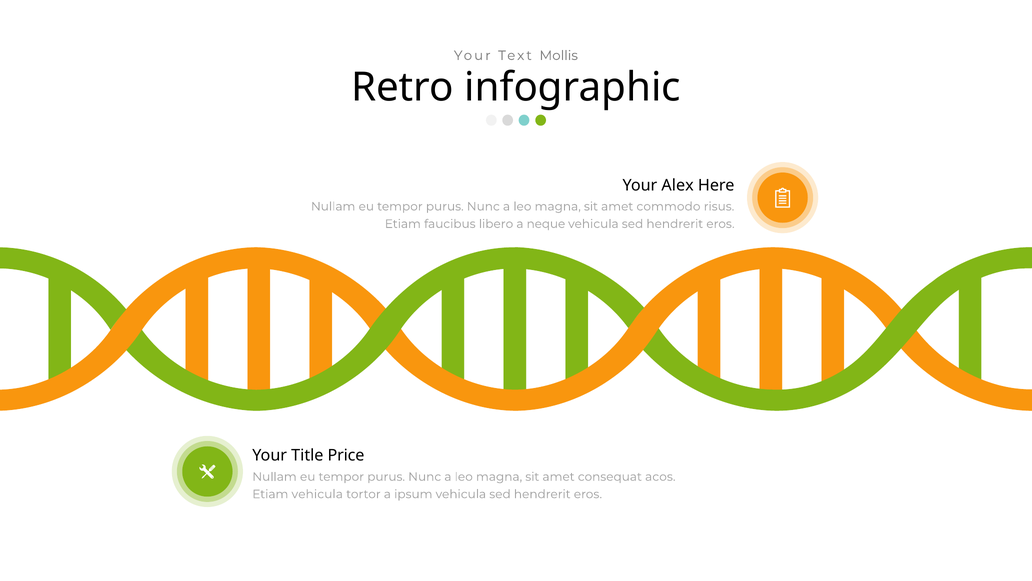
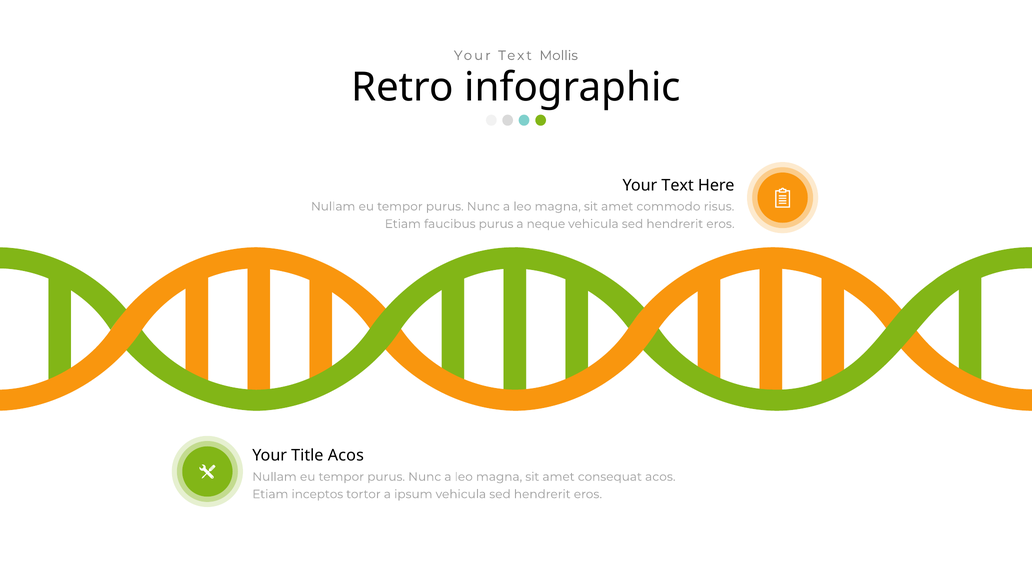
Alex: Alex -> Text (678, 185)
faucibus libero: libero -> purus (496, 224)
Title Price: Price -> Acos (346, 456)
Etiam vehicula: vehicula -> inceptos (317, 495)
